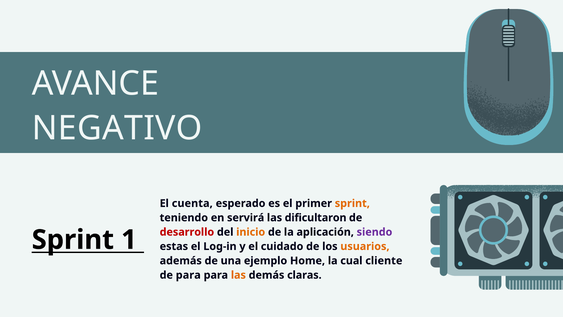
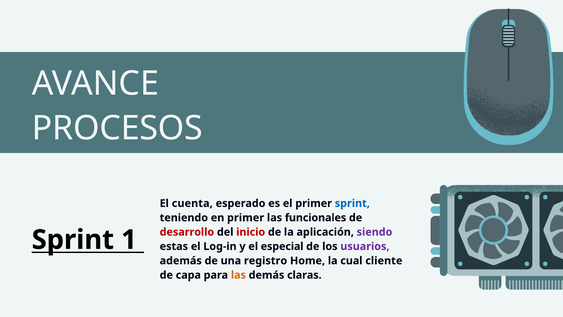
NEGATIVO: NEGATIVO -> PROCESOS (117, 128)
sprint colour: orange -> blue (352, 203)
en servirá: servirá -> primer (246, 218)
dificultaron: dificultaron -> funcionales (316, 218)
inicio colour: orange -> red (251, 232)
cuidado: cuidado -> especial (282, 246)
usuarios colour: orange -> purple (365, 246)
ejemplo: ejemplo -> registro (266, 260)
de para: para -> capa (188, 275)
